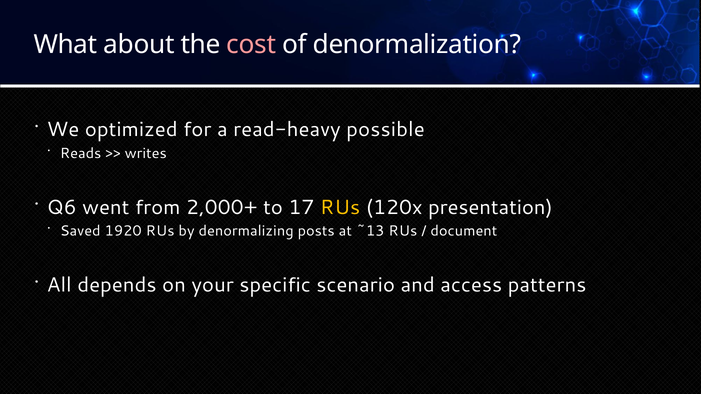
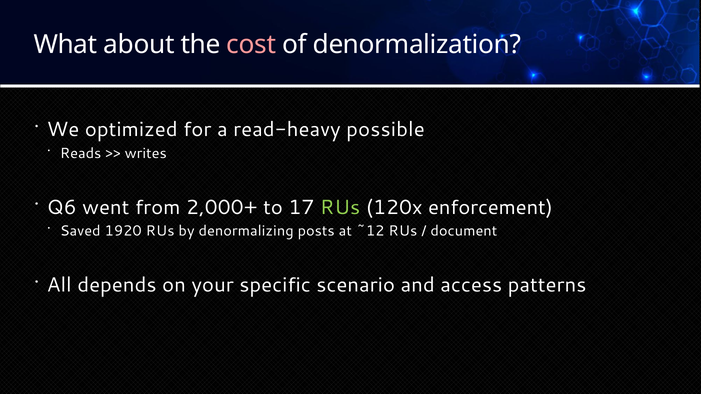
RUs colour: yellow -> light green (340, 208)
presentation: presentation -> enforcement (491, 208)
~13: ~13 -> ~12 (370, 231)
